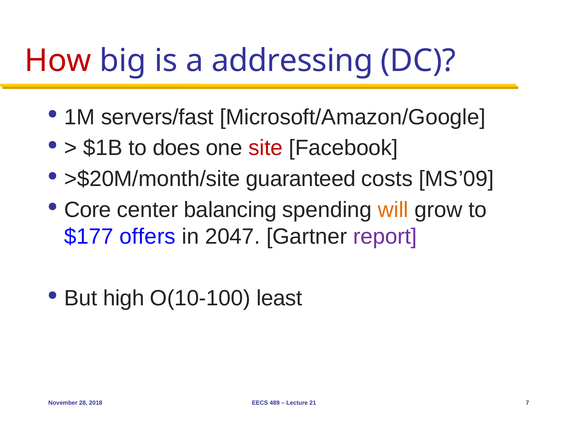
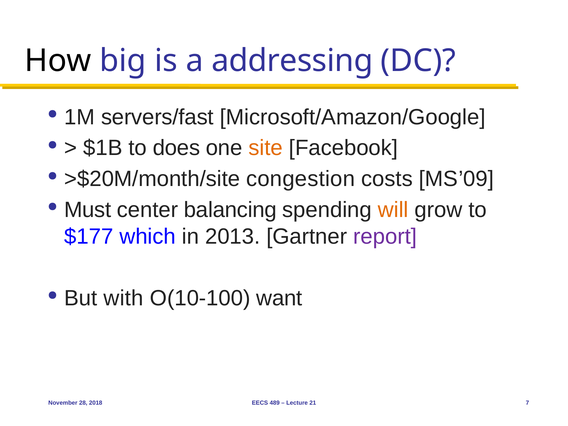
How colour: red -> black (58, 61)
site colour: red -> orange (266, 148)
guaranteed: guaranteed -> congestion (301, 179)
Core: Core -> Must (88, 210)
offers: offers -> which (148, 236)
2047: 2047 -> 2013 (233, 236)
high: high -> with (124, 298)
least: least -> want (279, 298)
